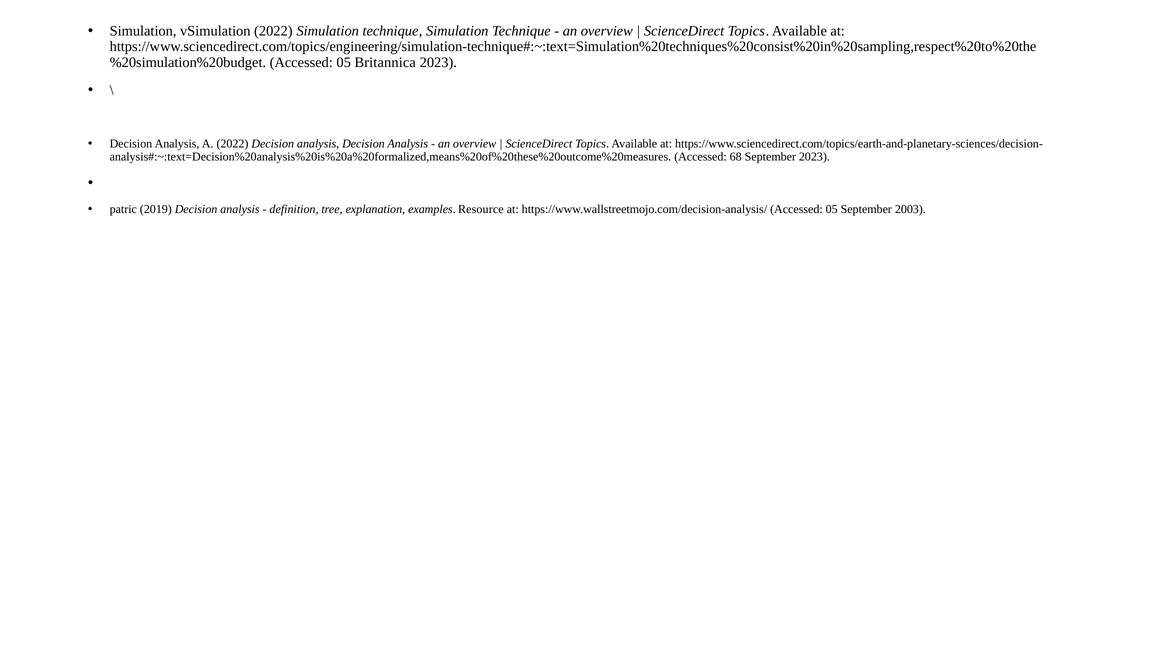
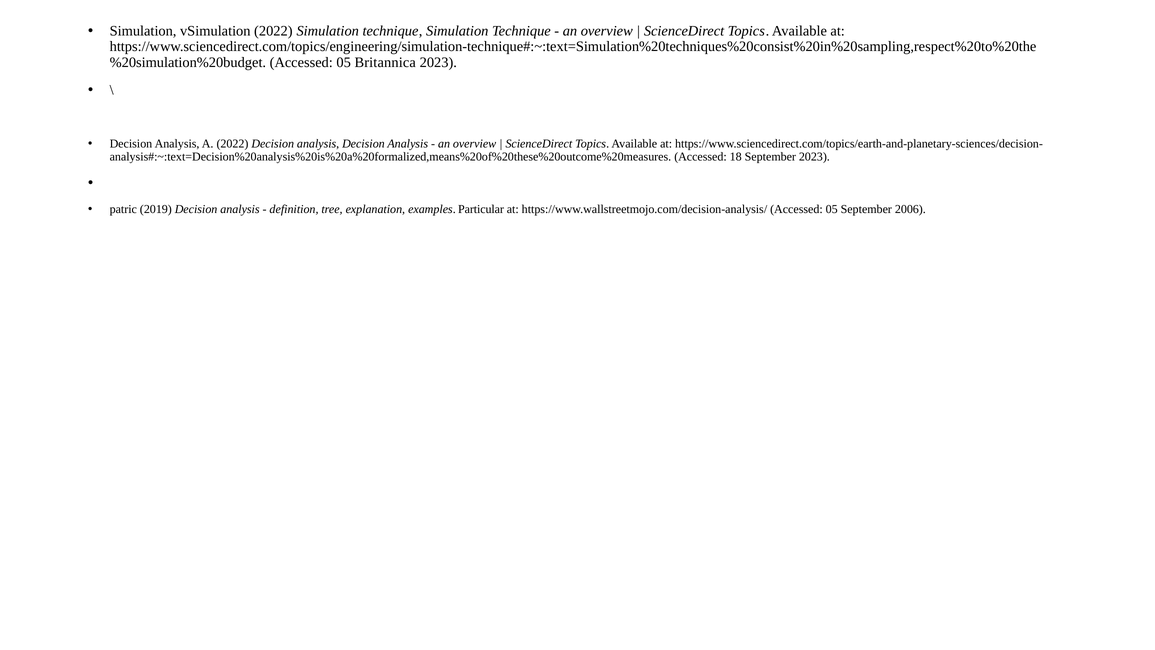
68: 68 -> 18 (736, 157)
Resource: Resource -> Particular (481, 209)
2003: 2003 -> 2006 (910, 209)
